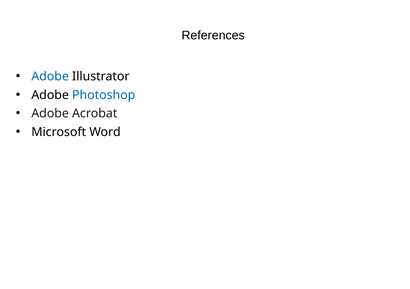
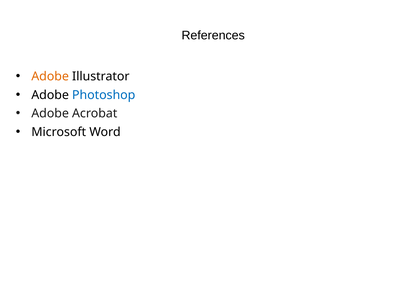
Adobe colour: blue -> orange (50, 76)
